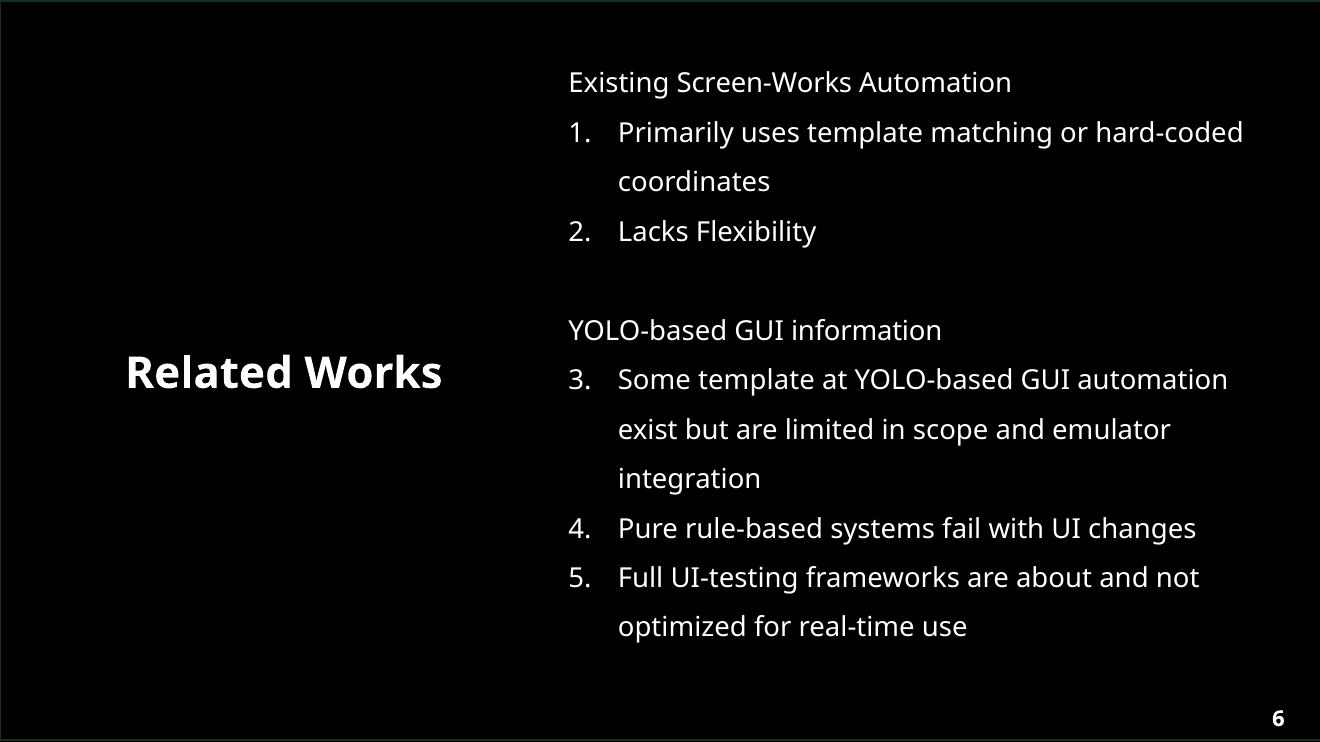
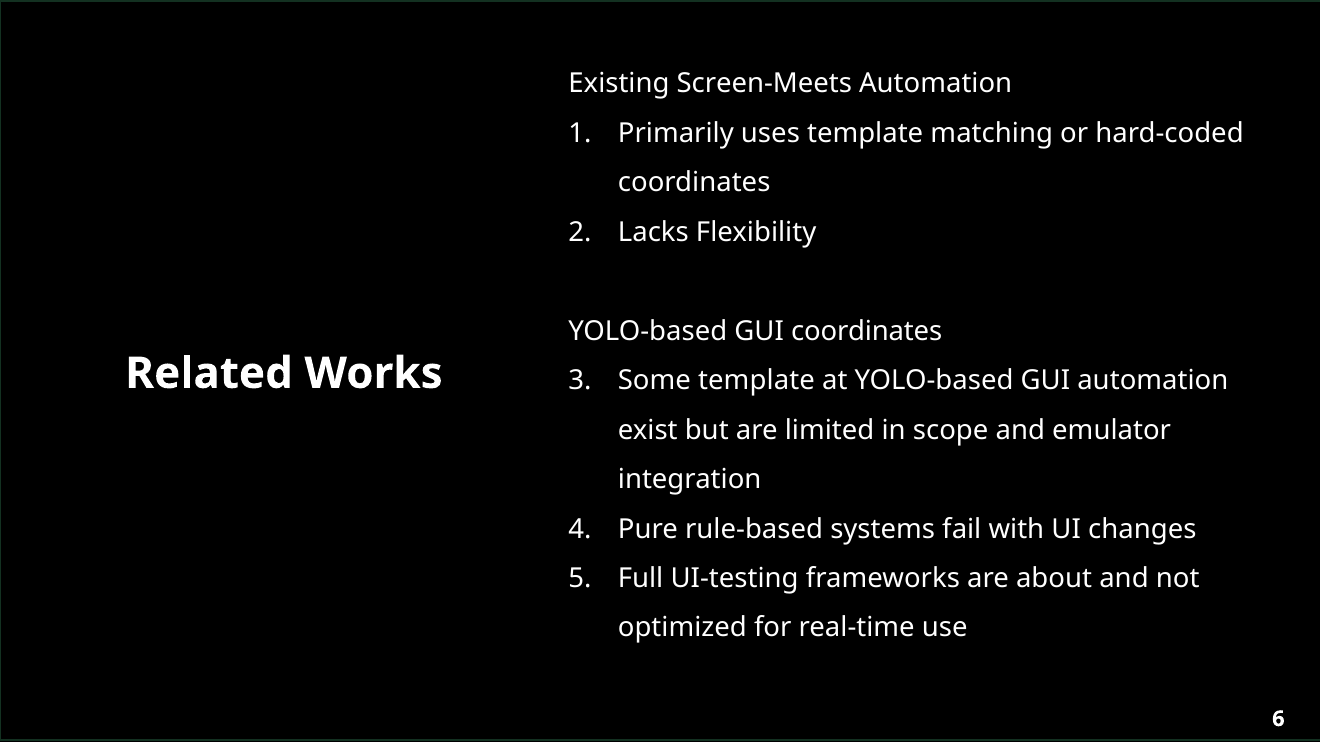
Screen-Works: Screen-Works -> Screen-Meets (764, 84)
GUI information: information -> coordinates (867, 331)
